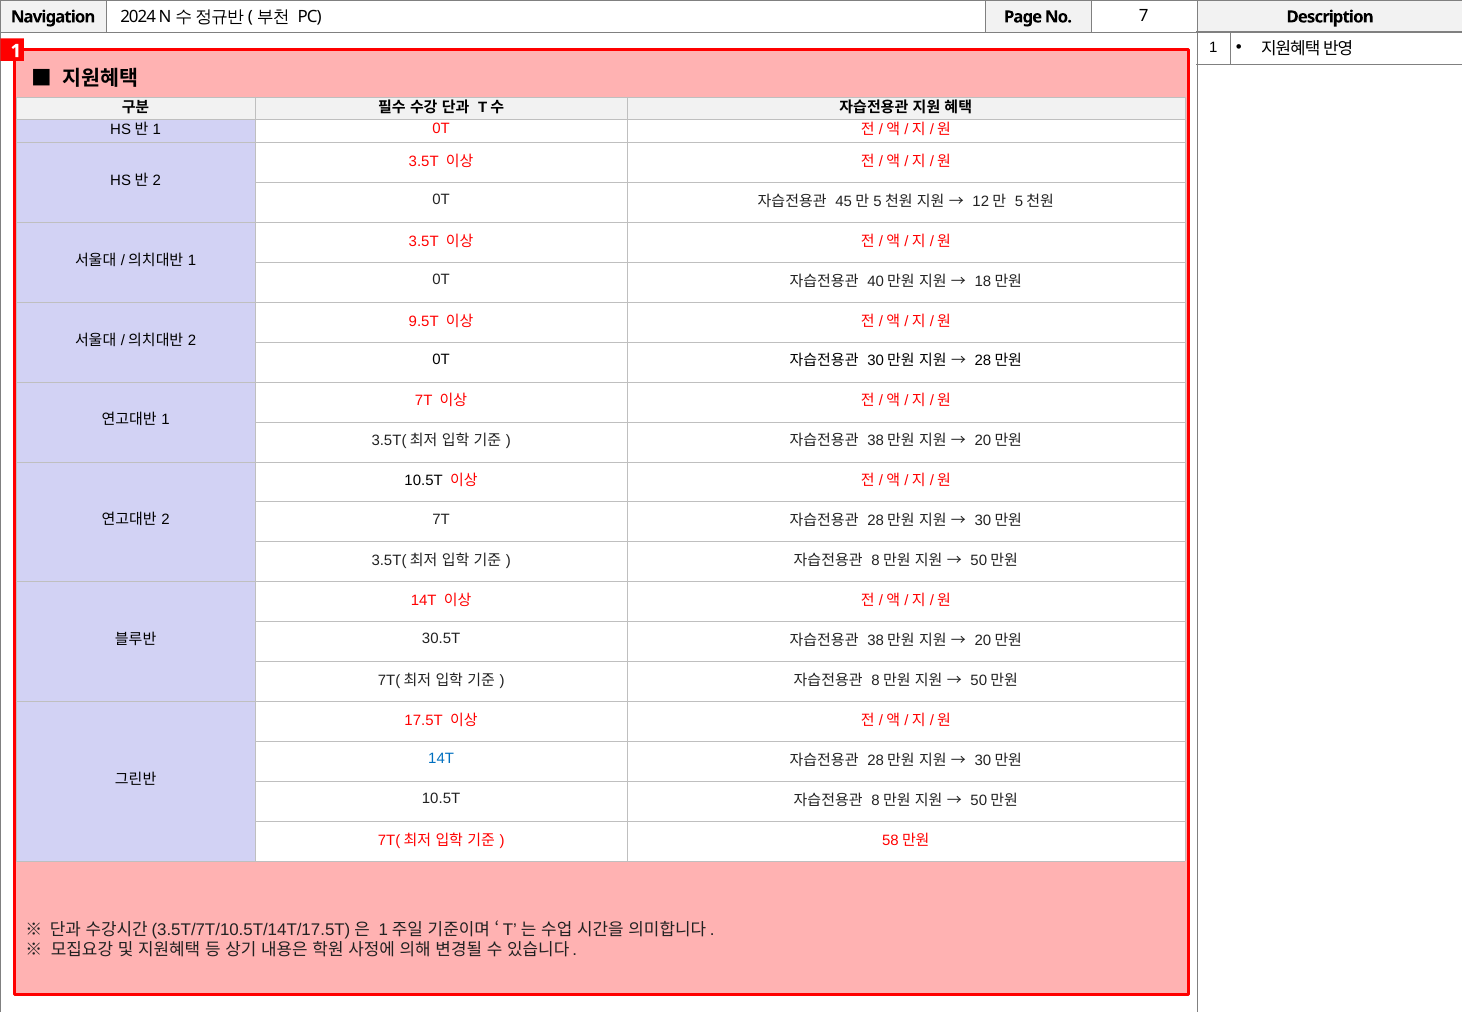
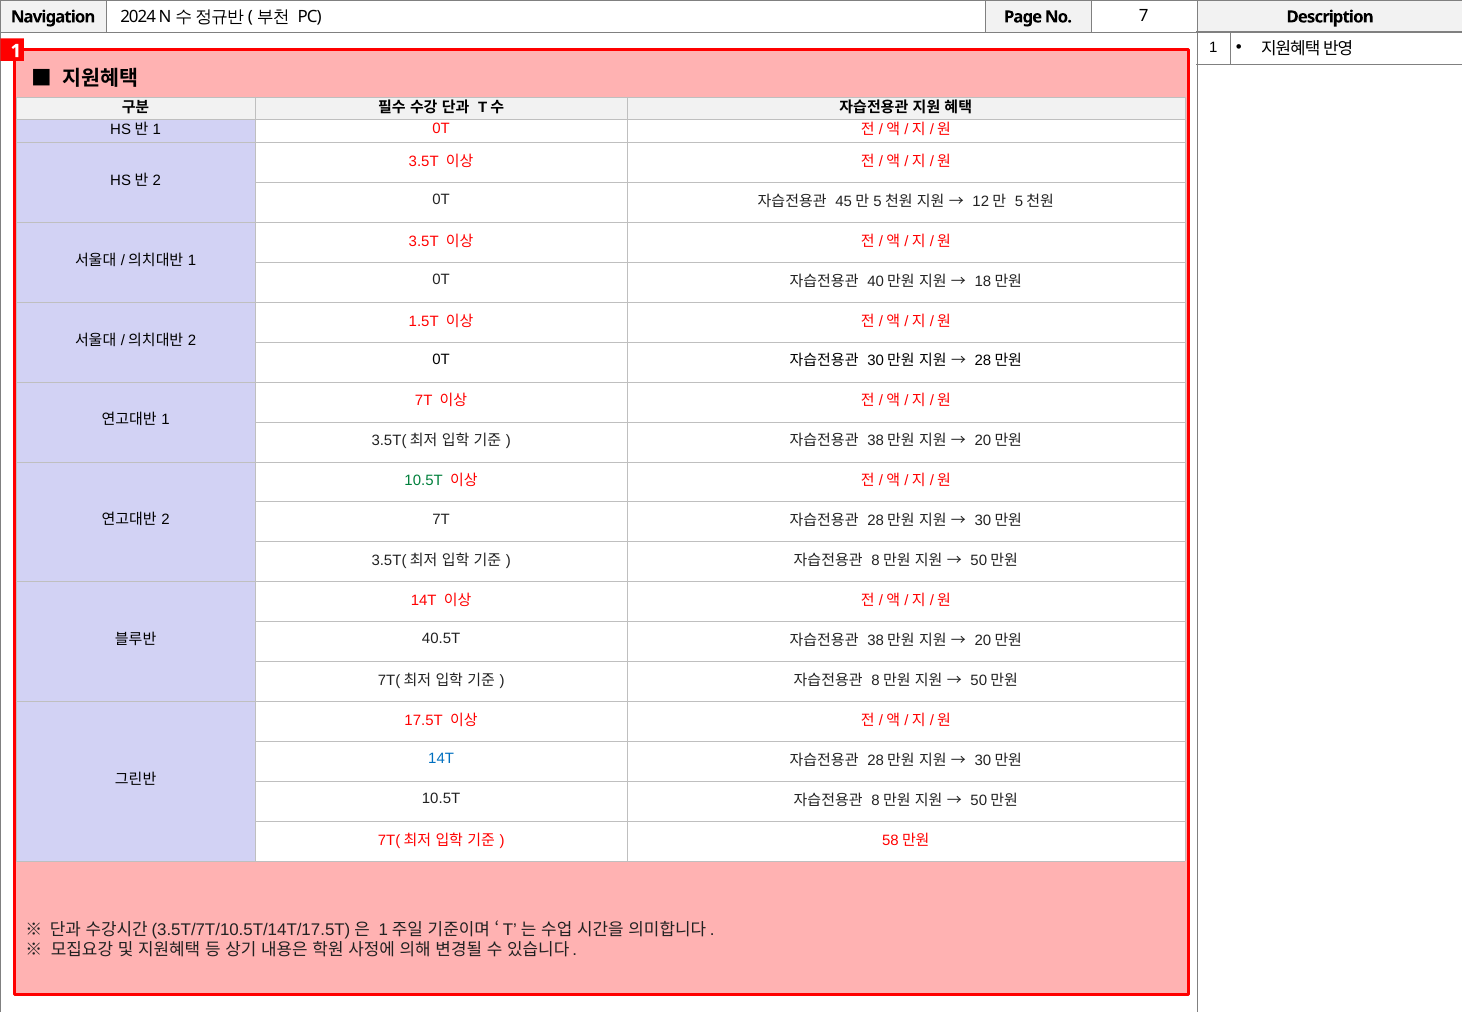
9.5T: 9.5T -> 1.5T (424, 321)
10.5T colour: black -> green (424, 481)
30.5T: 30.5T -> 40.5T (441, 639)
